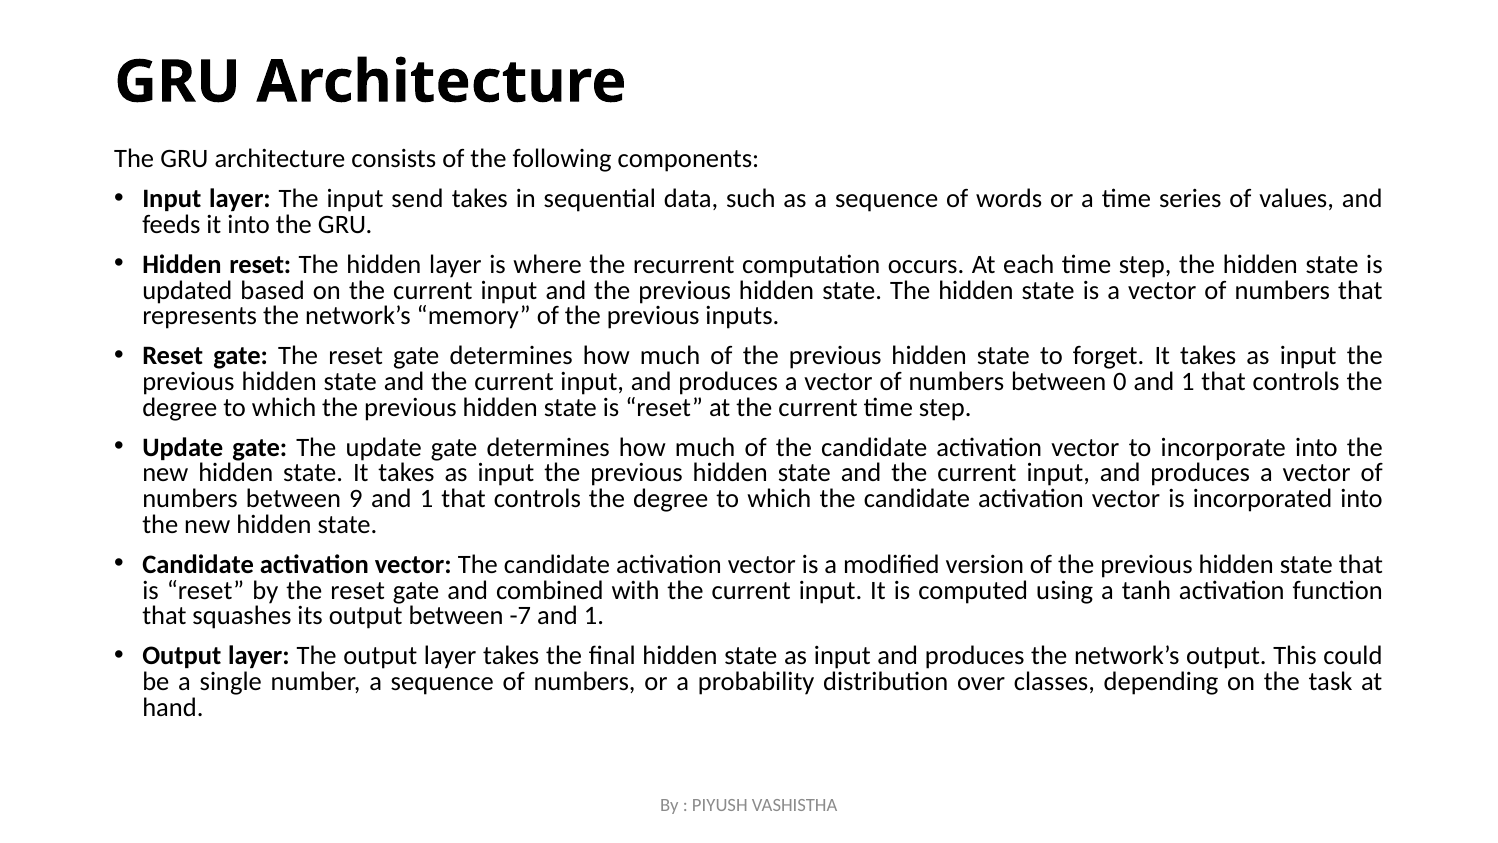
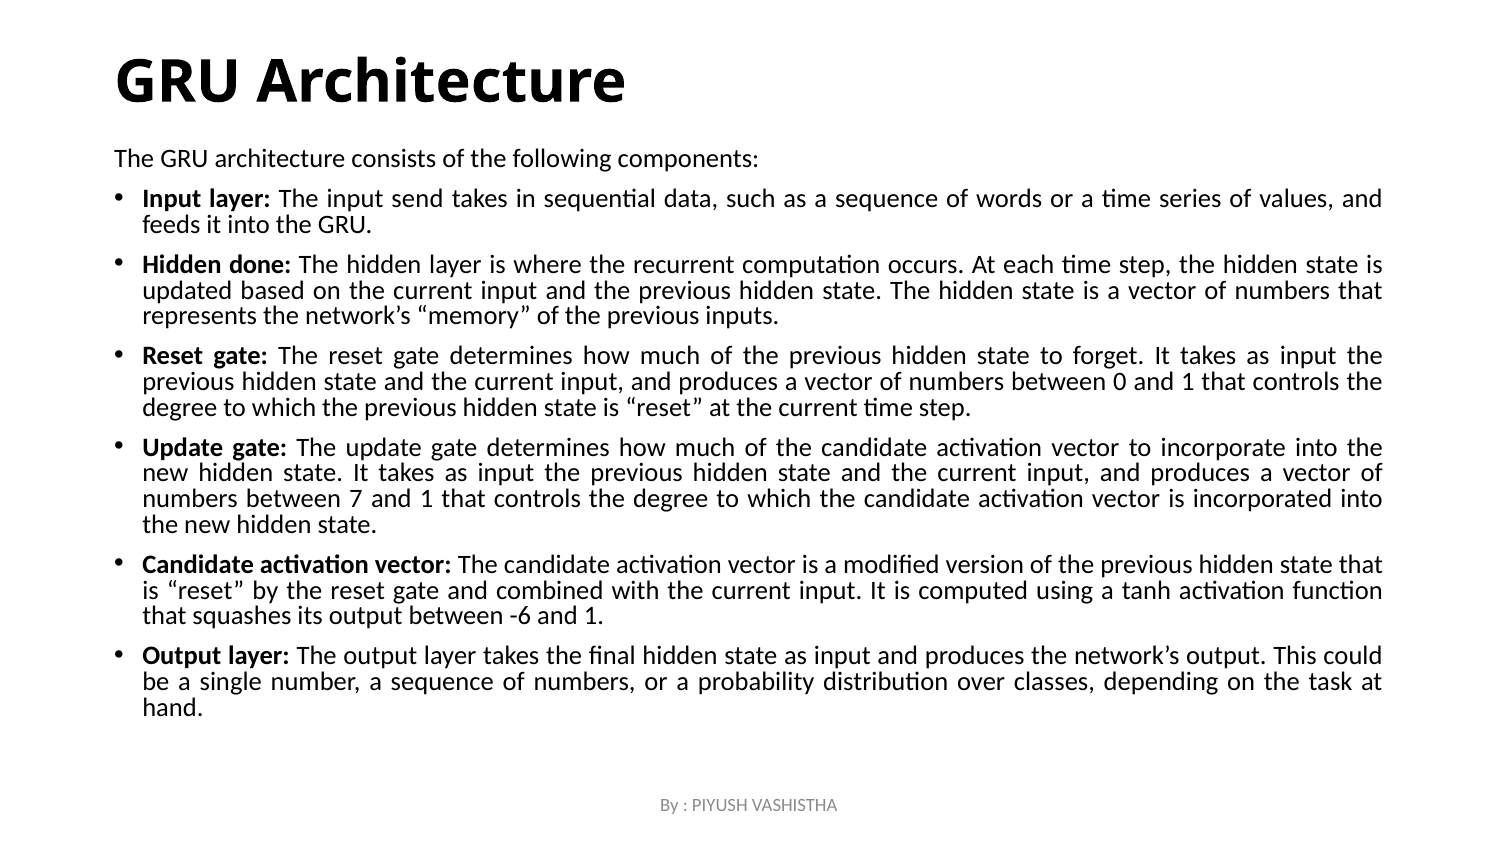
Hidden reset: reset -> done (260, 264)
9: 9 -> 7 (356, 499)
-7: -7 -> -6 (520, 616)
